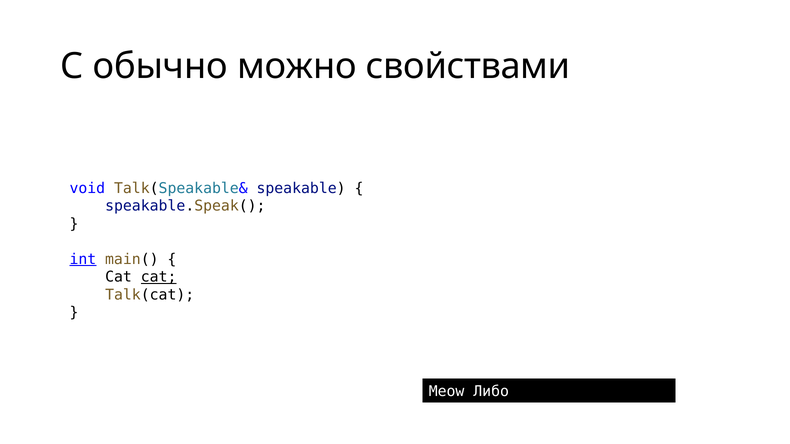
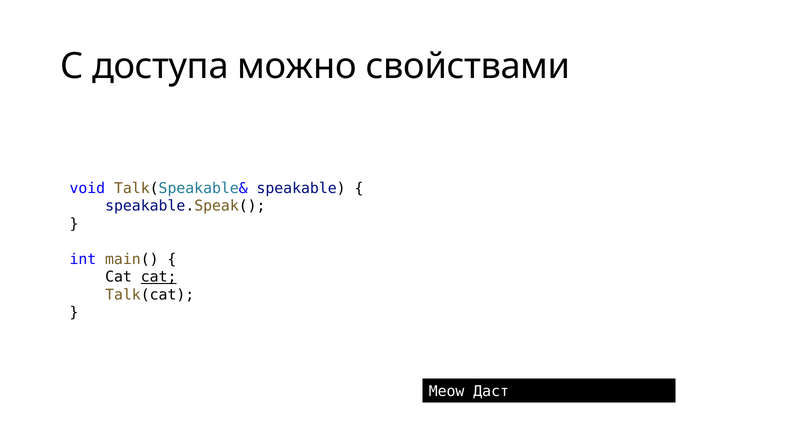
обычно: обычно -> доступа (160, 66)
int underline: present -> none (83, 259)
Либо: Либо -> Даст (491, 392)
